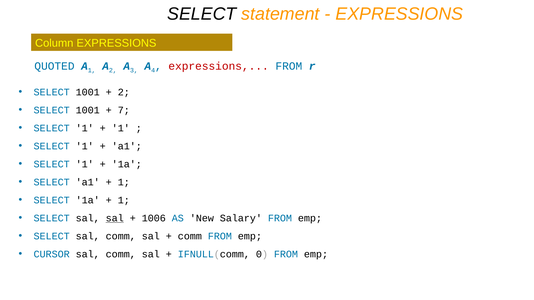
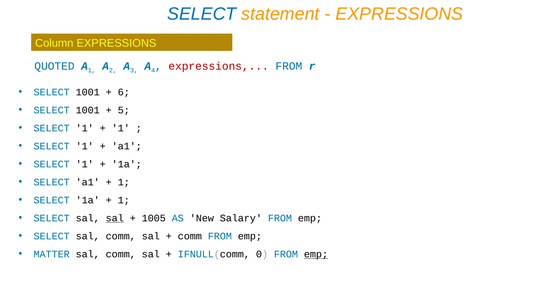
SELECT colour: black -> blue (202, 14)
2: 2 -> 6 (124, 92)
7: 7 -> 5 (124, 110)
1006: 1006 -> 1005 (154, 218)
CURSOR: CURSOR -> MATTER (52, 255)
emp underline: none -> present (316, 255)
